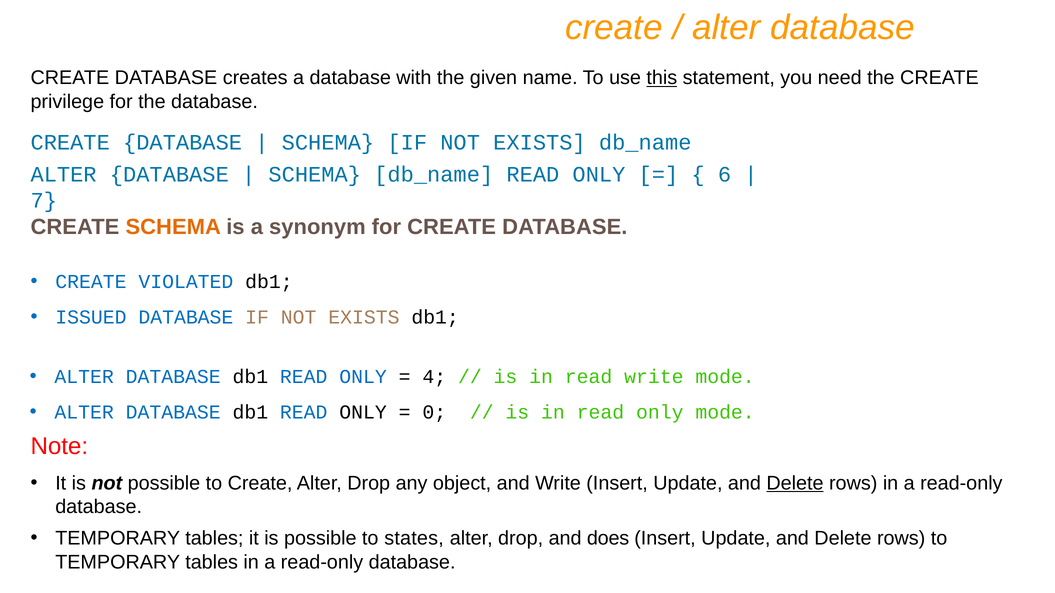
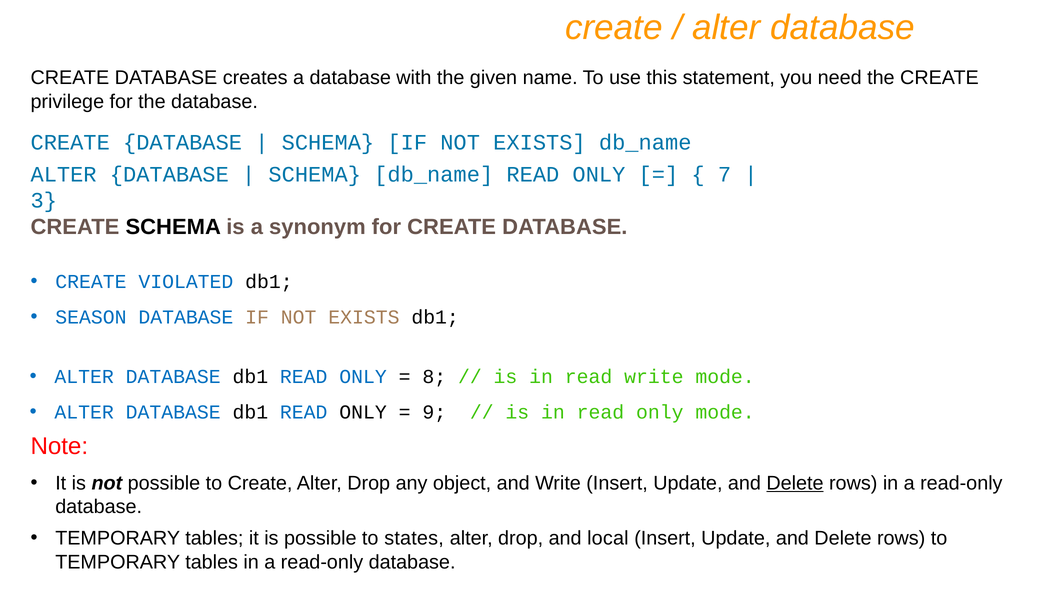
this underline: present -> none (662, 78)
6: 6 -> 7 (725, 174)
7: 7 -> 3 (44, 201)
SCHEMA colour: orange -> black (173, 227)
ISSUED: ISSUED -> SEASON (91, 318)
4: 4 -> 8 (434, 377)
0: 0 -> 9 (434, 413)
does: does -> local (608, 539)
